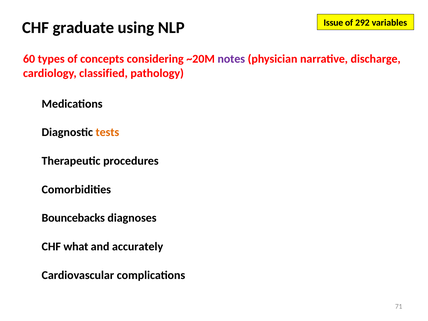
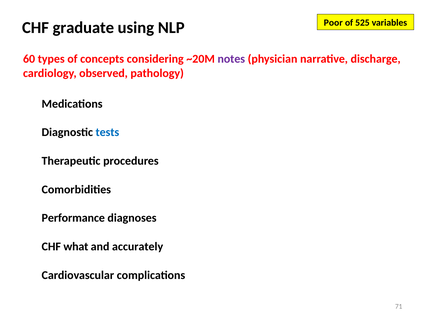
Issue: Issue -> Poor (333, 23)
292: 292 -> 525 (362, 23)
classified: classified -> observed (104, 73)
tests colour: orange -> blue (107, 132)
Bouncebacks: Bouncebacks -> Performance (73, 218)
